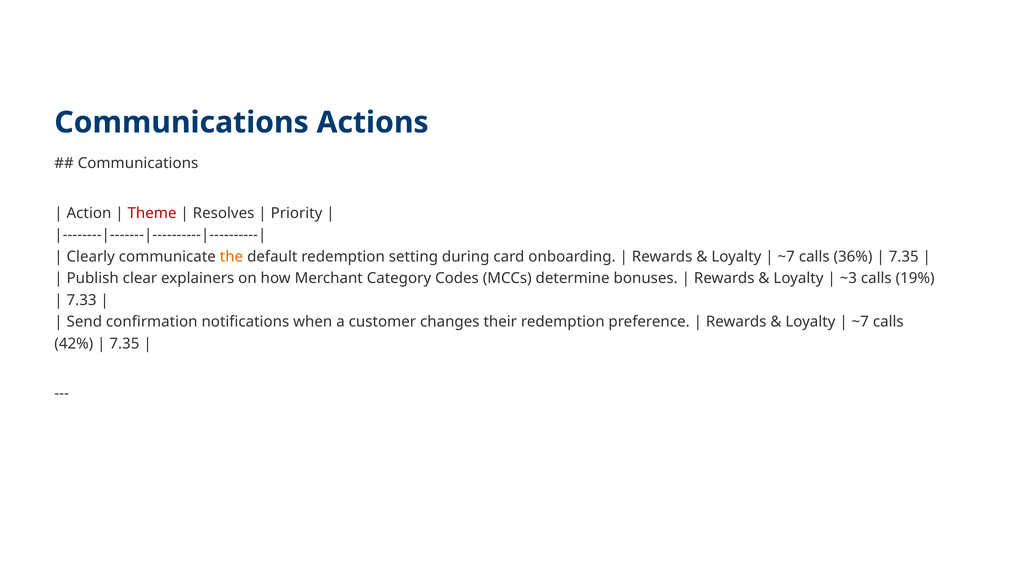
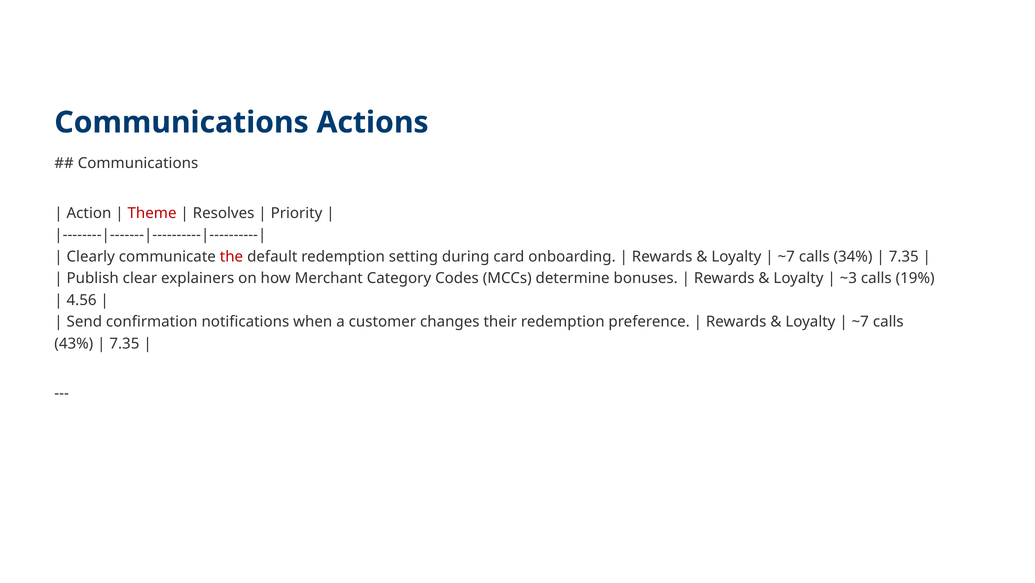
the colour: orange -> red (231, 256)
36%: 36% -> 34% (853, 256)
7.33: 7.33 -> 4.56 (82, 300)
42%: 42% -> 43% (74, 343)
